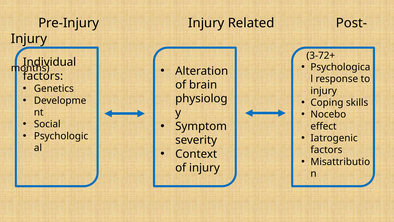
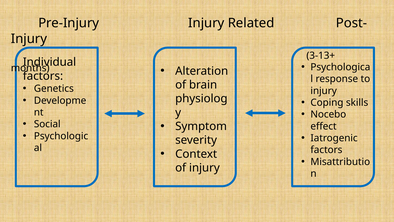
3-72+: 3-72+ -> 3-13+ (321, 56)
